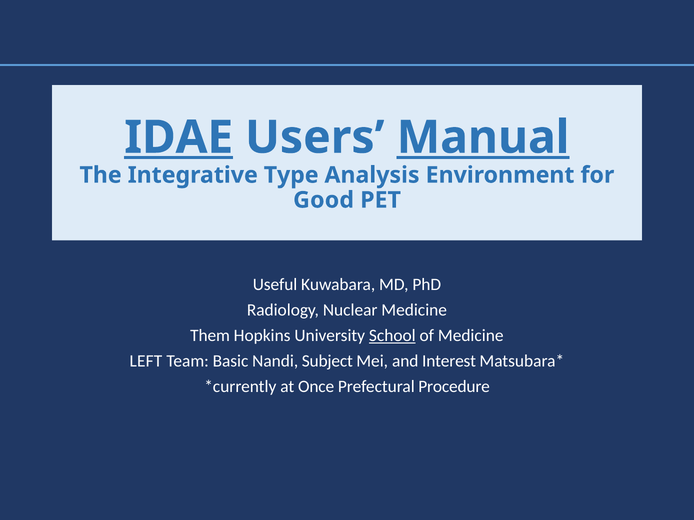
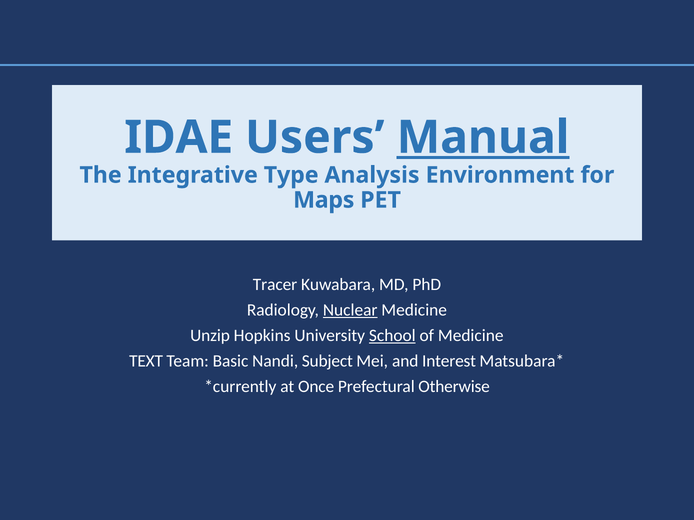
IDAE underline: present -> none (179, 138)
Good: Good -> Maps (324, 200)
Useful: Useful -> Tracer (275, 285)
Nuclear underline: none -> present (350, 310)
Them: Them -> Unzip (210, 336)
LEFT: LEFT -> TEXT (146, 361)
Procedure: Procedure -> Otherwise (454, 387)
